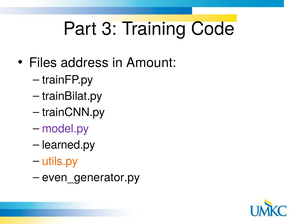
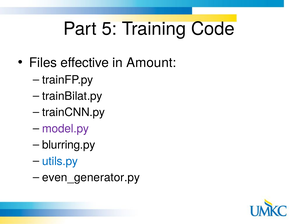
3: 3 -> 5 (109, 29)
address: address -> effective (85, 63)
learned.py: learned.py -> blurring.py (69, 145)
utils.py colour: orange -> blue (60, 161)
